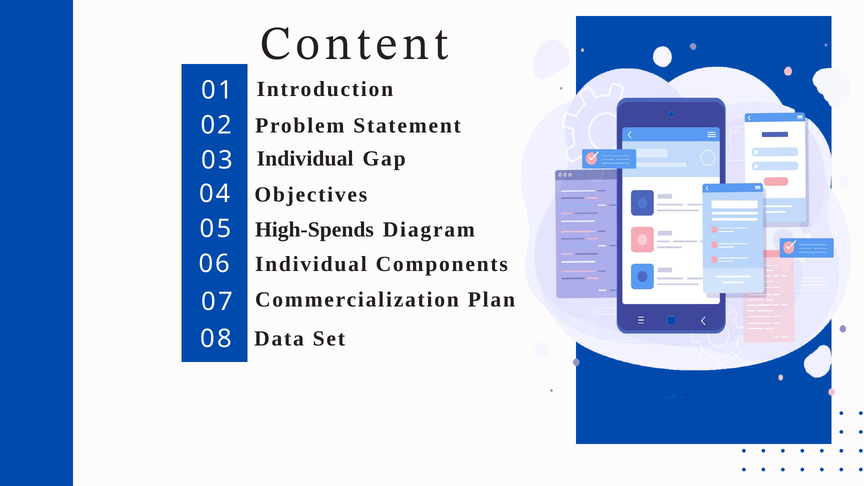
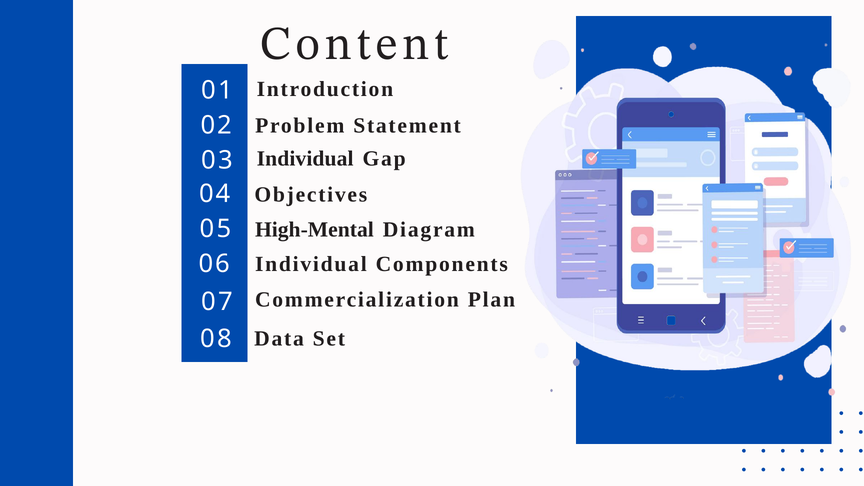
High-Spends: High-Spends -> High-Mental (314, 230)
